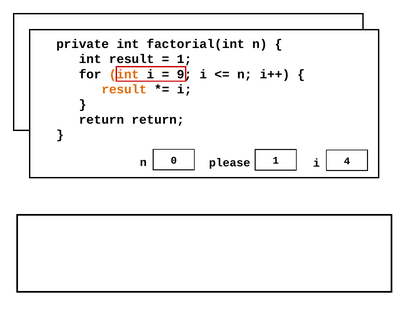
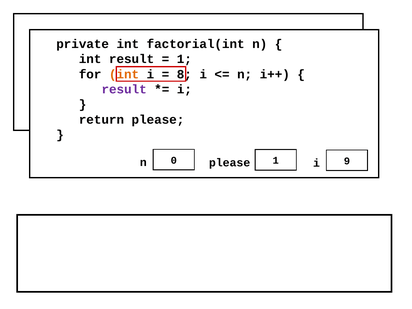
9: 9 -> 8 (184, 74)
result colour: orange -> purple (124, 89)
return return: return -> please (158, 120)
4: 4 -> 9 (347, 161)
